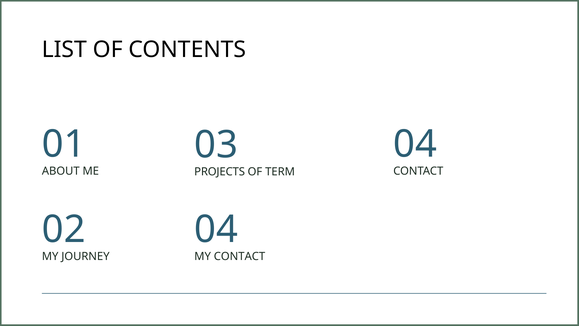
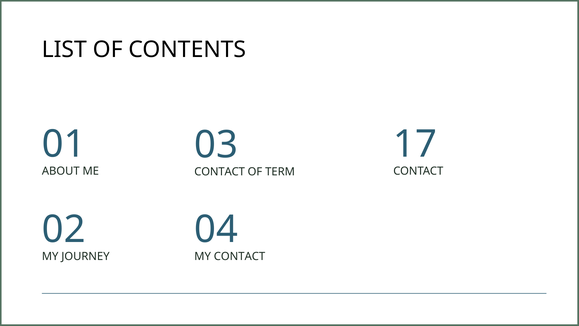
03 04: 04 -> 17 (415, 144)
PROJECTS: PROJECTS -> CONTACT (220, 172)
